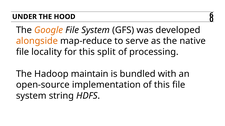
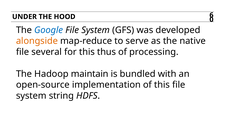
Google colour: orange -> blue (49, 30)
locality: locality -> several (47, 52)
split: split -> thus (107, 52)
